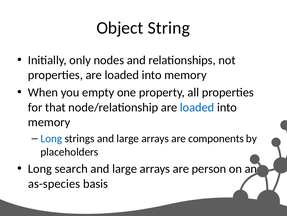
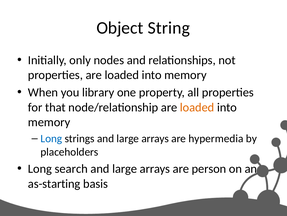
empty: empty -> library (98, 92)
loaded colour: blue -> orange (197, 107)
components: components -> hypermedia (216, 138)
as-species: as-species -> as-starting (54, 183)
